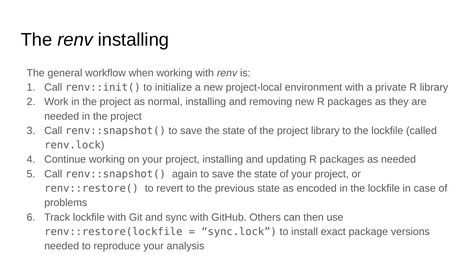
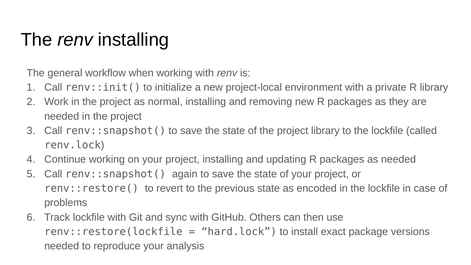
sync.lock: sync.lock -> hard.lock (239, 232)
